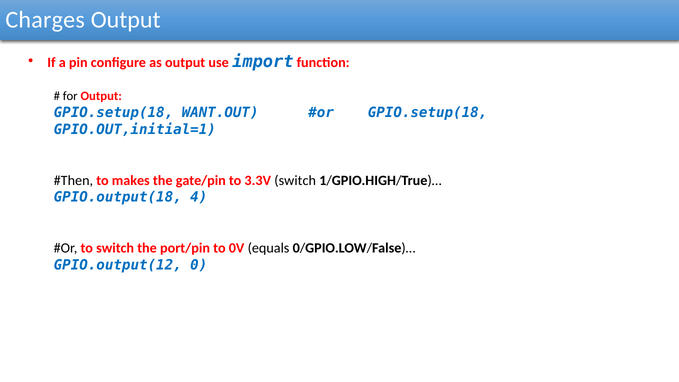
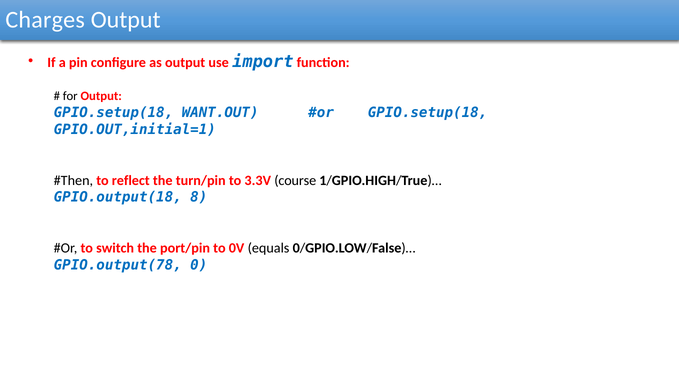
makes: makes -> reflect (131, 180)
gate/pin: gate/pin -> turn/pin (201, 180)
3.3V switch: switch -> course (295, 180)
4: 4 -> 8 (199, 197)
GPIO.output(12: GPIO.output(12 -> GPIO.output(78 (118, 265)
